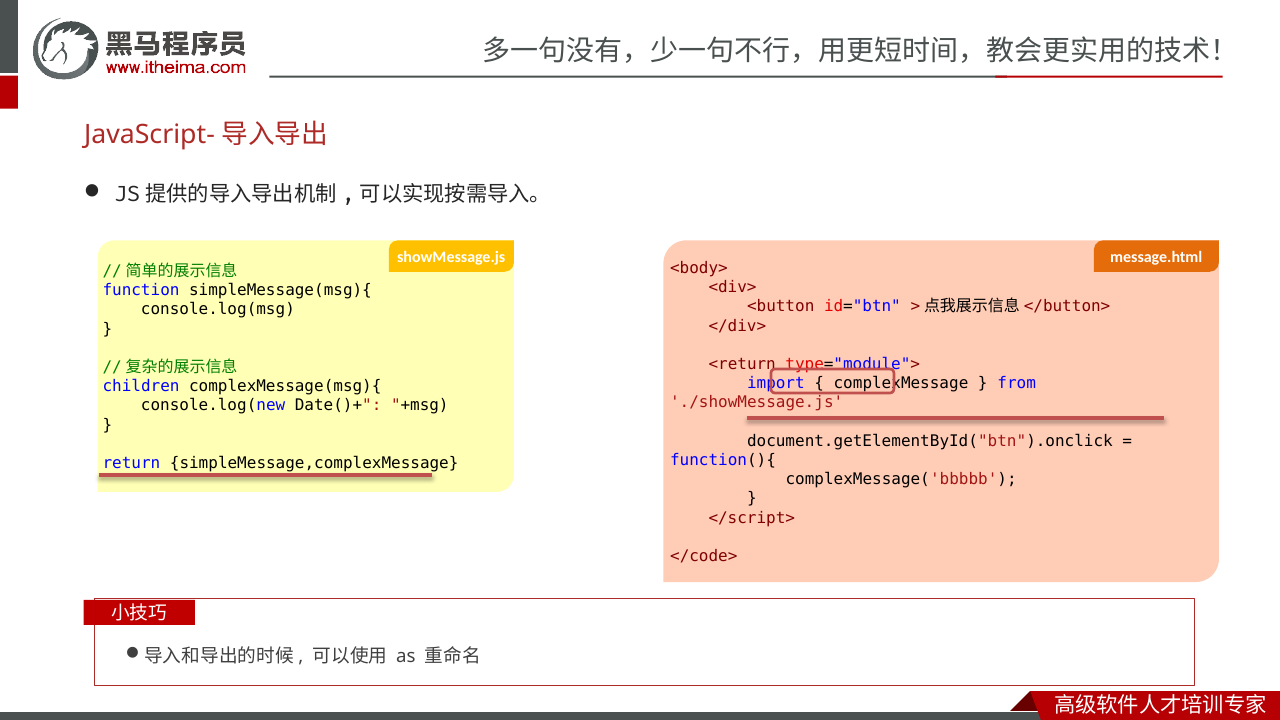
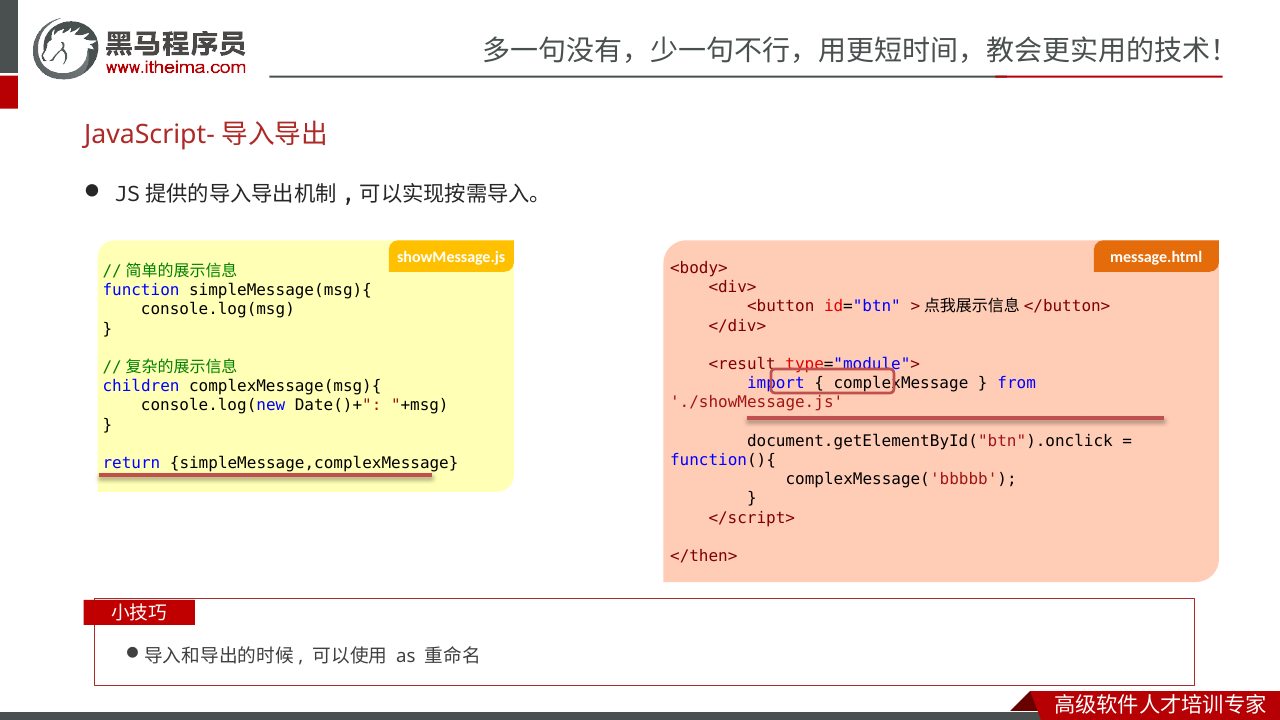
<return: <return -> <result (742, 364)
</code>: </code> -> </then> (704, 556)
